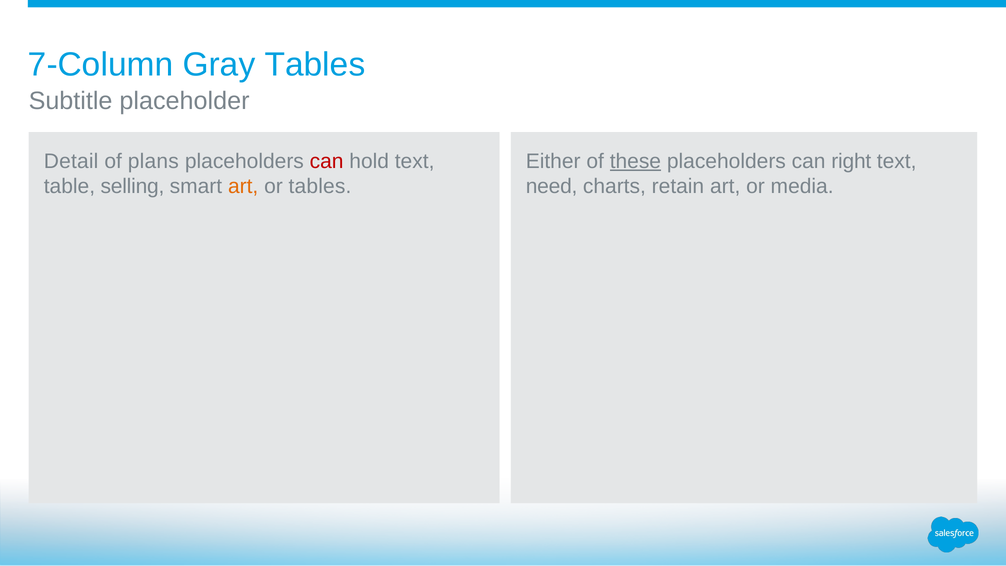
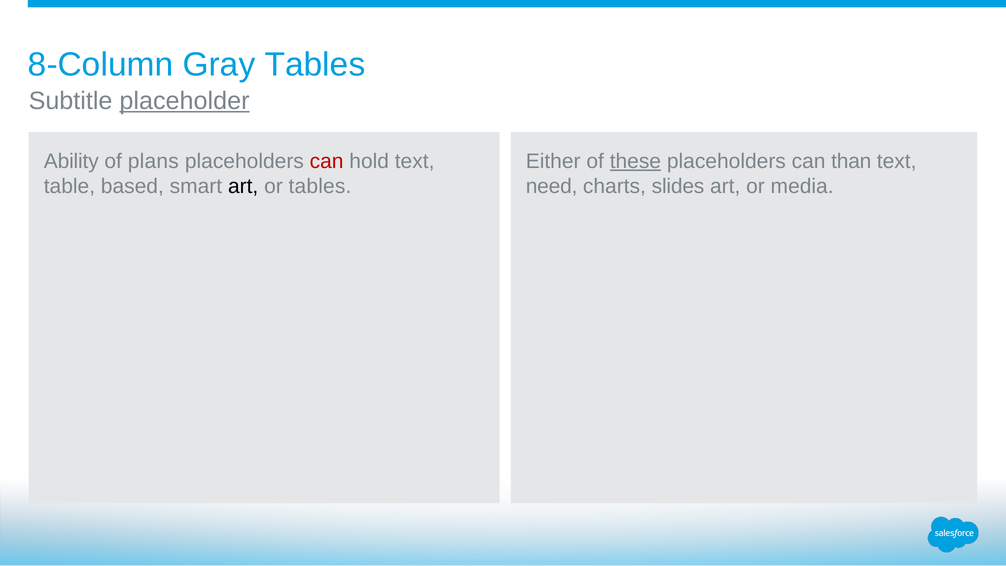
7-Column: 7-Column -> 8-Column (101, 65)
placeholder underline: none -> present (185, 101)
Detail: Detail -> Ability (71, 161)
right: right -> than (851, 161)
selling: selling -> based (132, 186)
art colour: orange -> black (243, 186)
retain: retain -> slides (678, 186)
